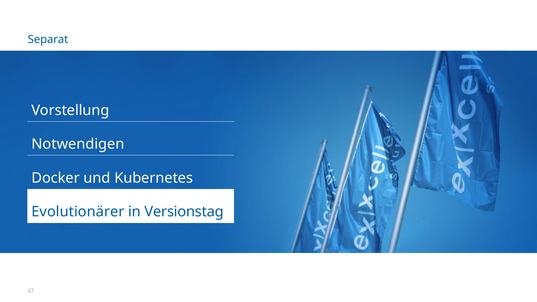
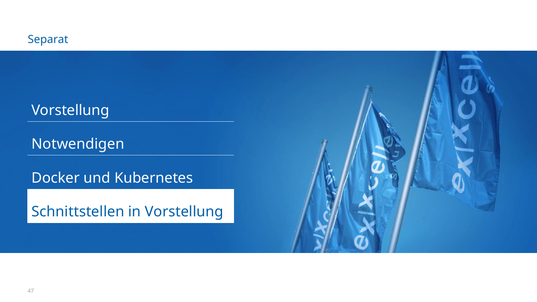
Evolutionärer: Evolutionärer -> Schnittstellen (78, 212)
in Versionstag: Versionstag -> Vorstellung (184, 212)
